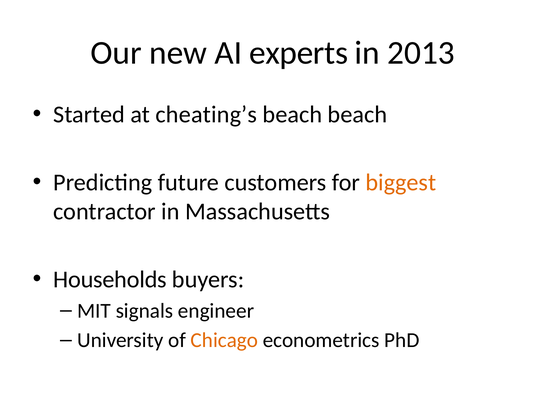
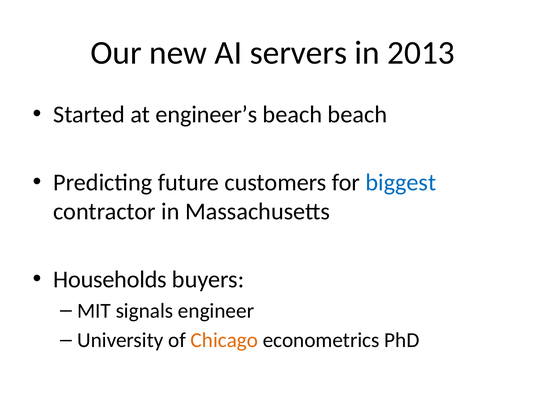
experts: experts -> servers (298, 53)
cheating’s: cheating’s -> engineer’s (206, 115)
biggest colour: orange -> blue (401, 183)
